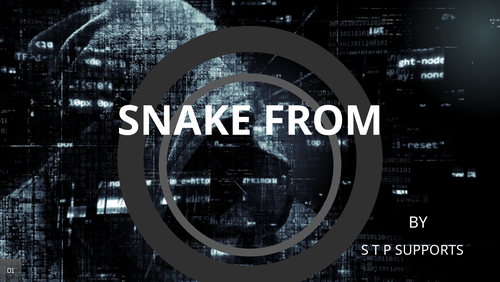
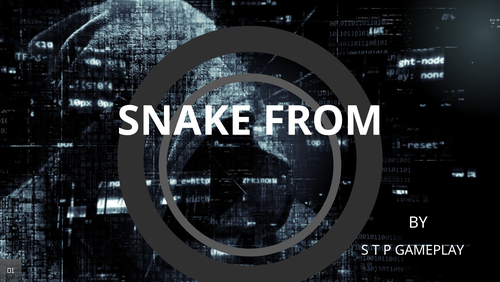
SUPPORTS: SUPPORTS -> GAMEPLAY (429, 250)
